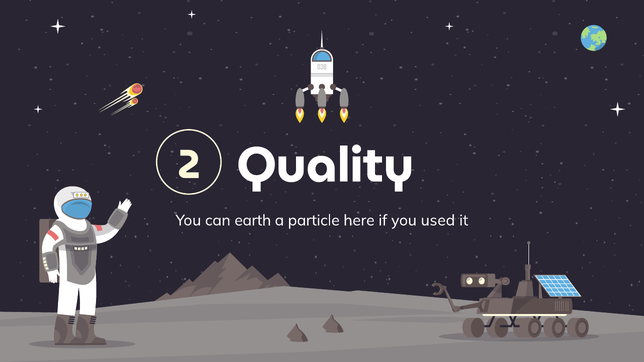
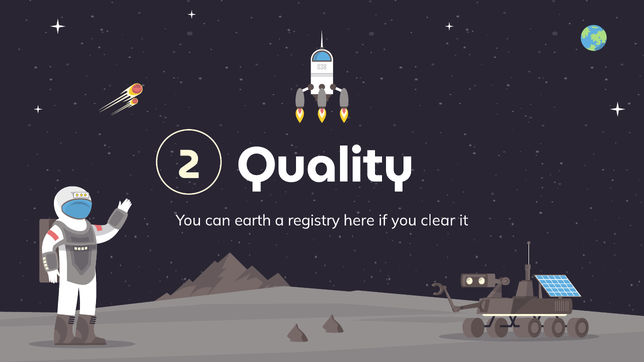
particle: particle -> registry (314, 221)
used: used -> clear (438, 221)
